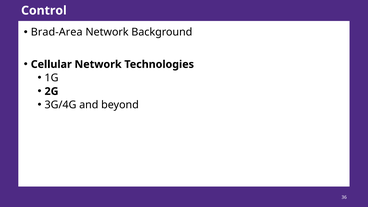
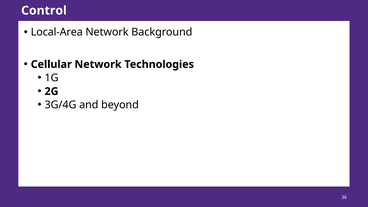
Brad-Area: Brad-Area -> Local-Area (57, 32)
